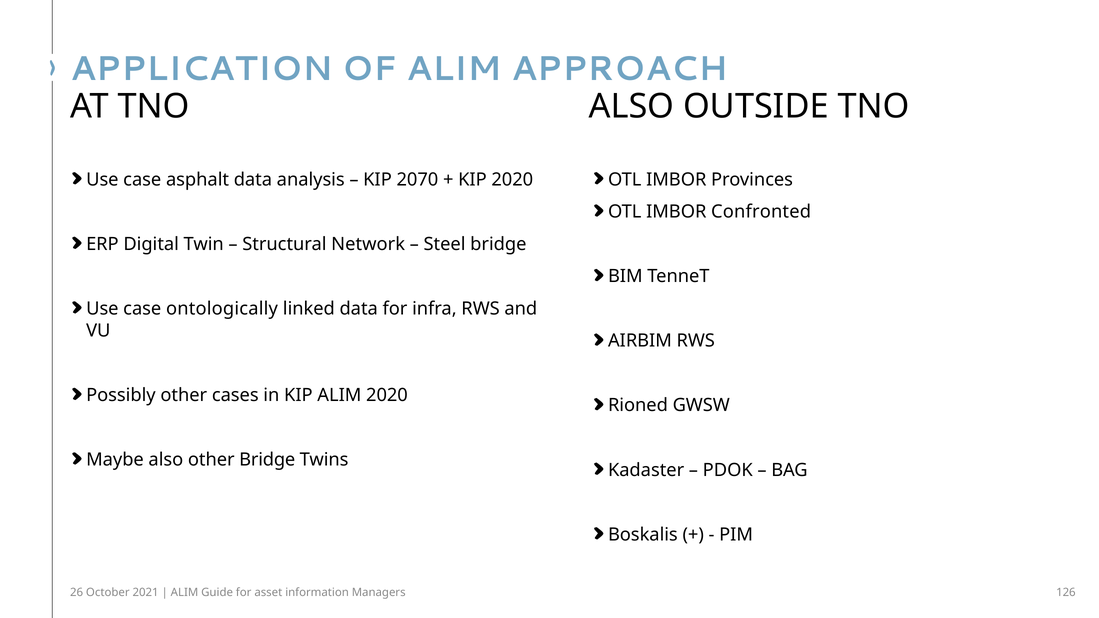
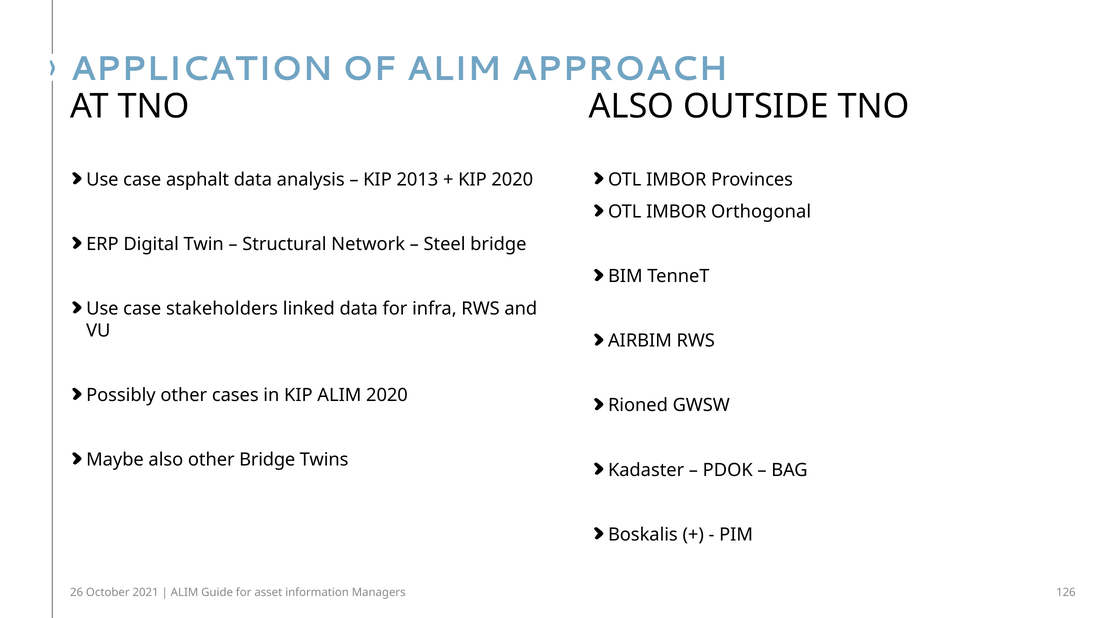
2070: 2070 -> 2013 (417, 180)
Confronted: Confronted -> Orthogonal (761, 212)
ontologically: ontologically -> stakeholders (222, 309)
